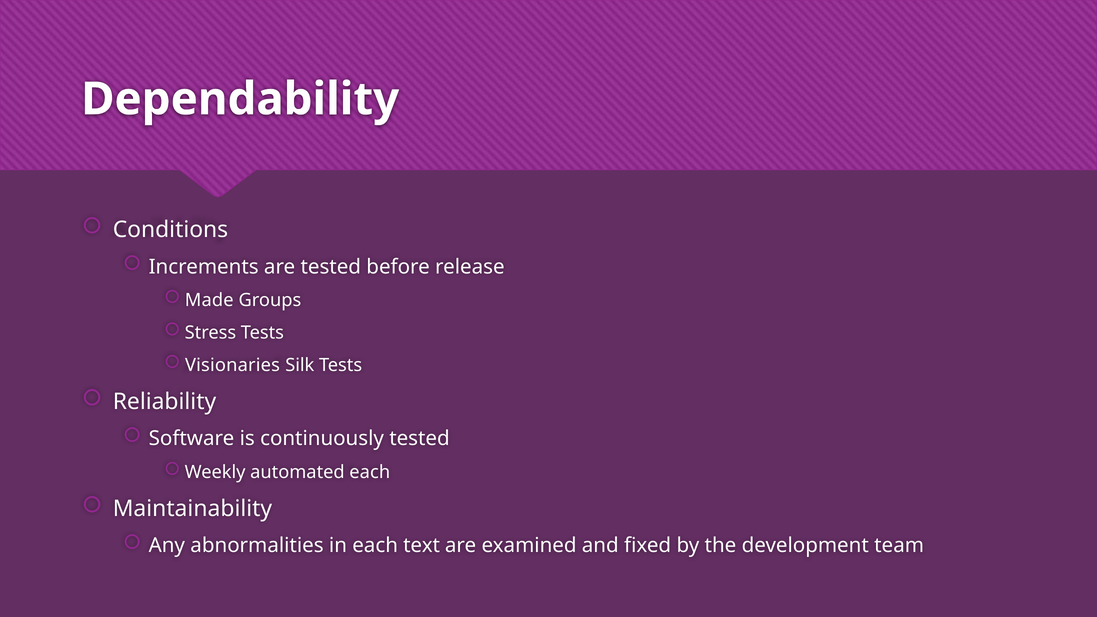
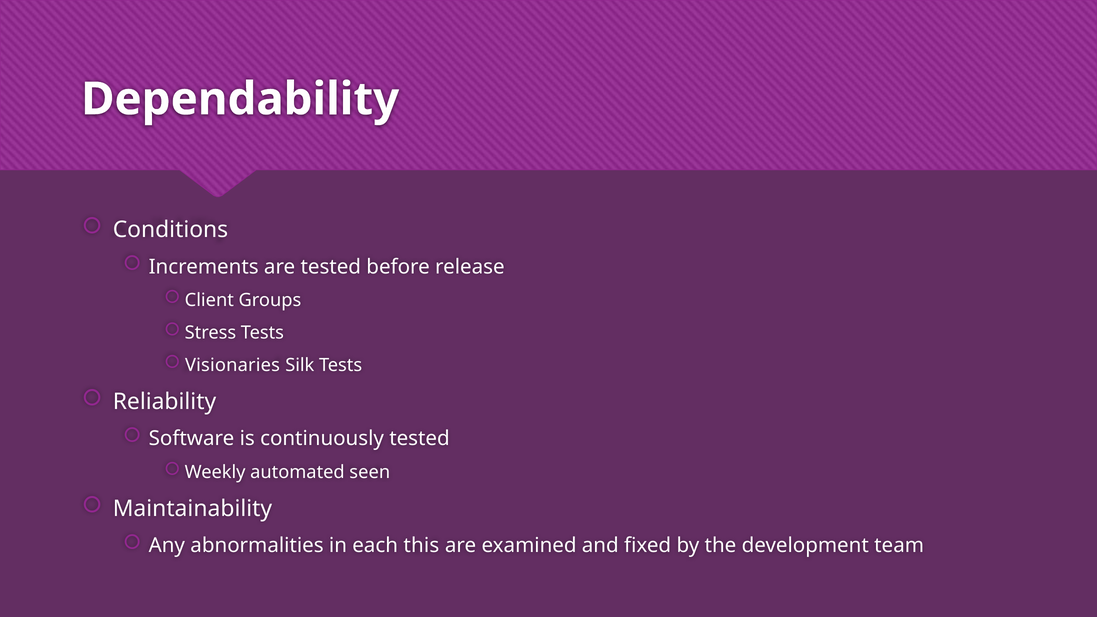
Made: Made -> Client (209, 300)
automated each: each -> seen (370, 472)
text: text -> this (421, 546)
